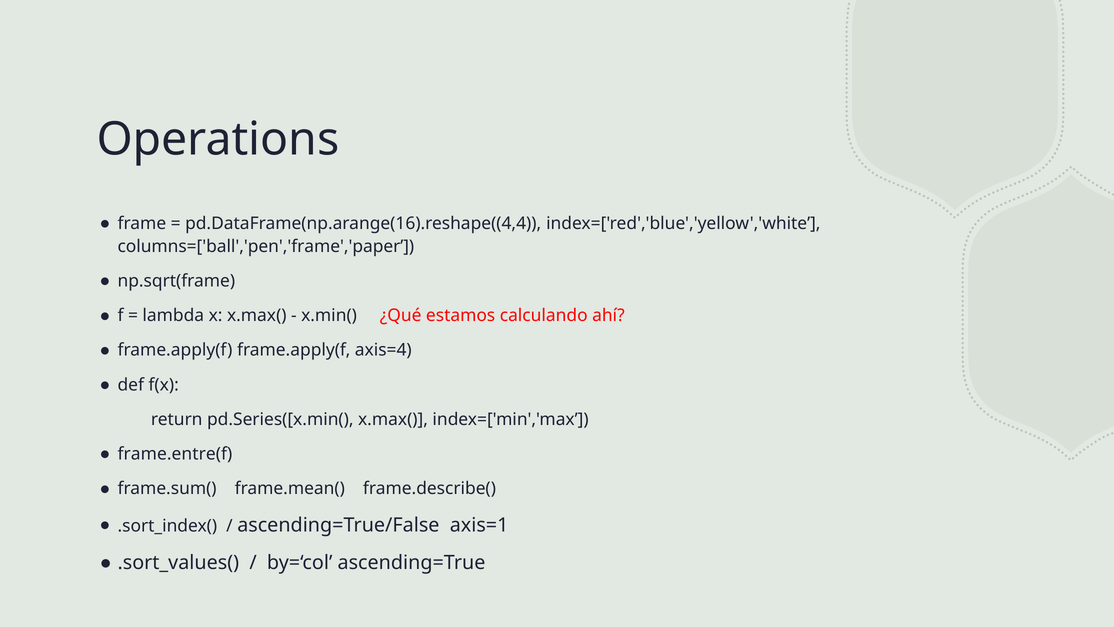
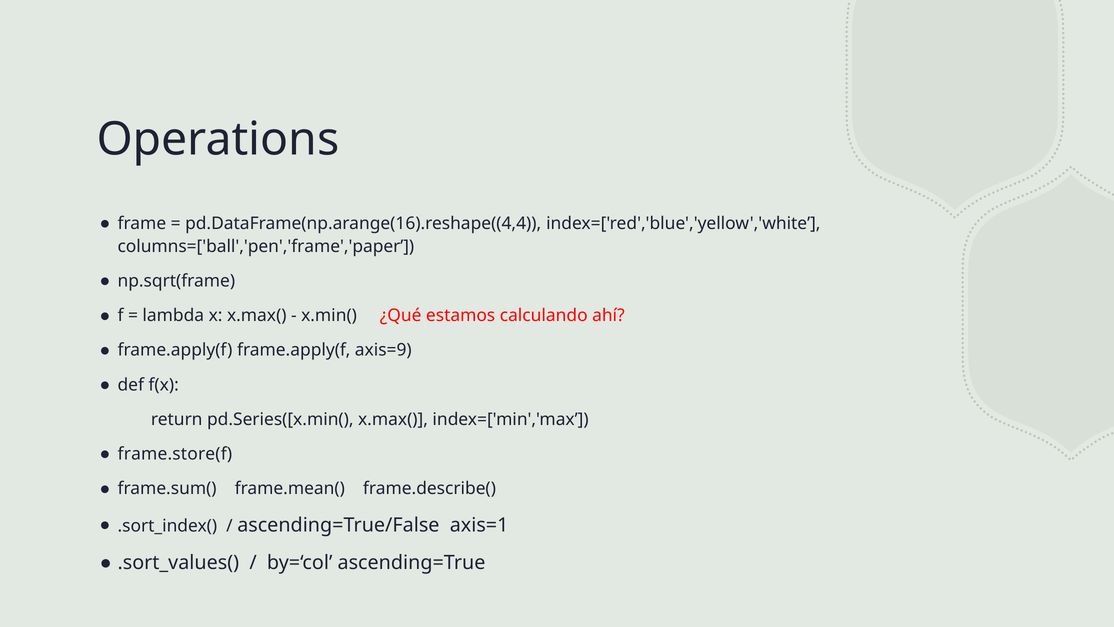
axis=4: axis=4 -> axis=9 (383, 350)
frame.entre(f: frame.entre(f -> frame.store(f (175, 454)
